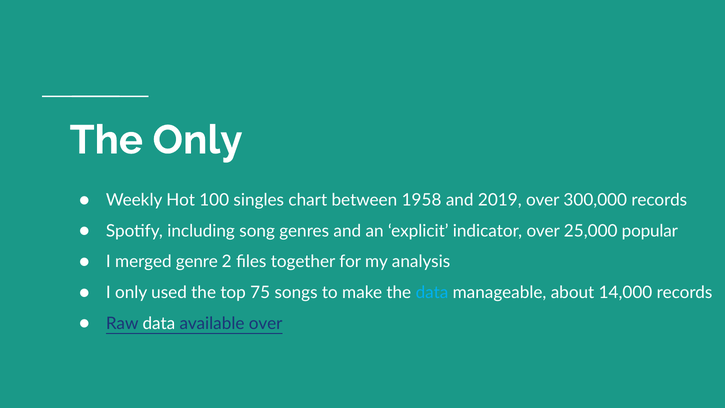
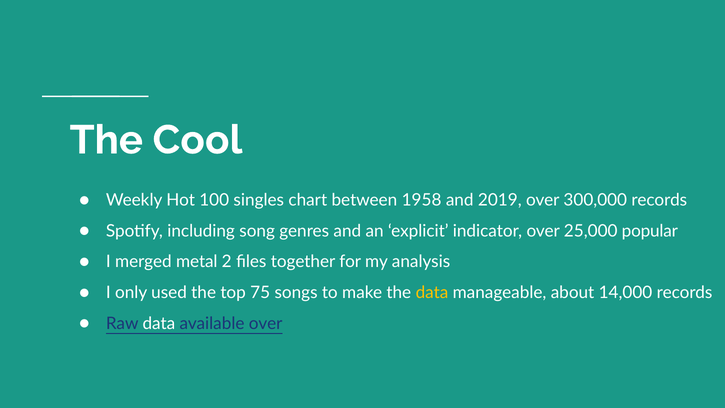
The Only: Only -> Cool (197, 140)
genre: genre -> metal (197, 262)
data colour: light blue -> yellow (432, 293)
